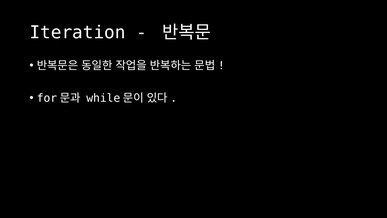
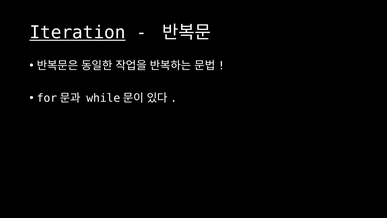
Iteration underline: none -> present (78, 33)
